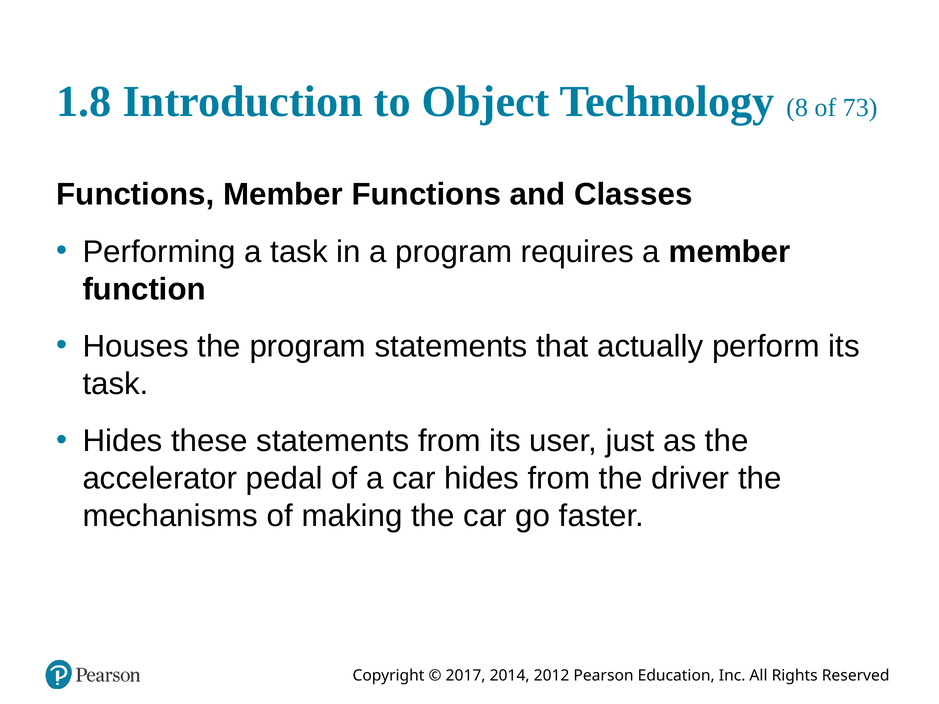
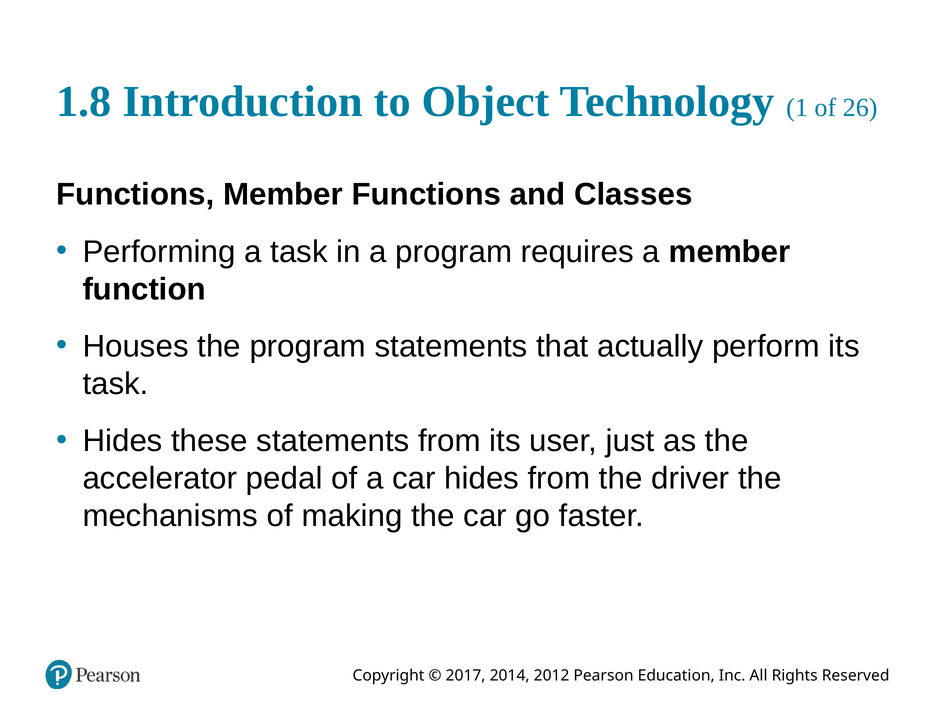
8: 8 -> 1 (797, 108)
73: 73 -> 26 (860, 108)
